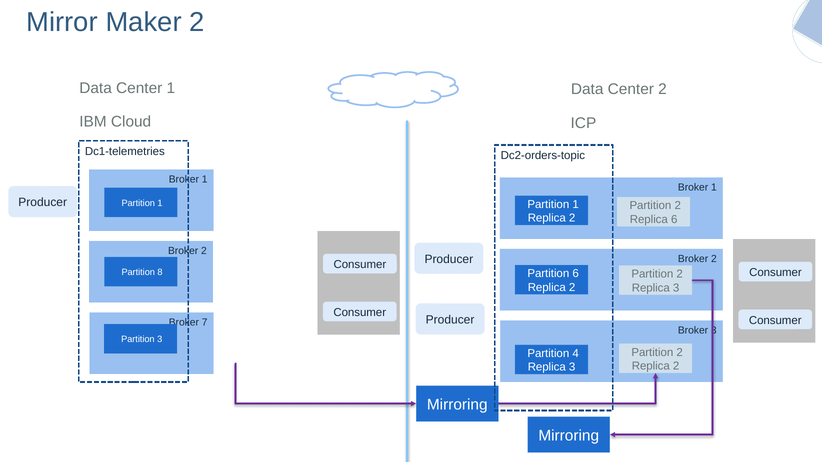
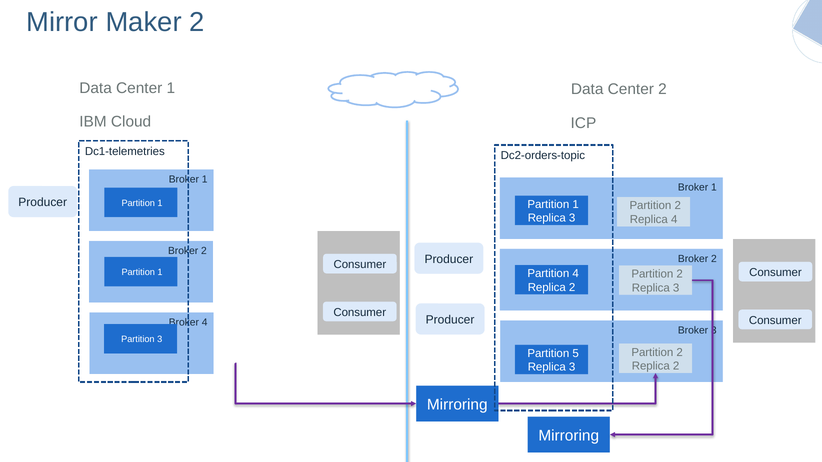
2: 2 -> 3 (572, 218)
Replica 6: 6 -> 4 (674, 220)
8: 8 -> 1 (160, 273)
Partition 6: 6 -> 4 (576, 274)
7: 7 -> 4 (205, 323)
4: 4 -> 5 (576, 354)
